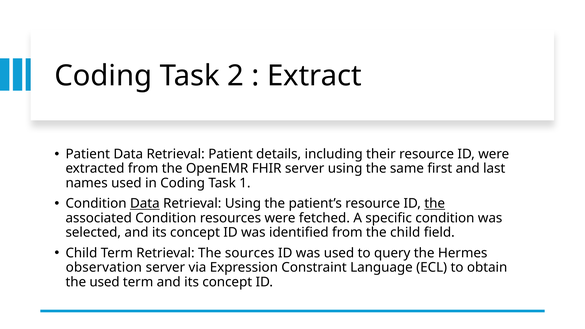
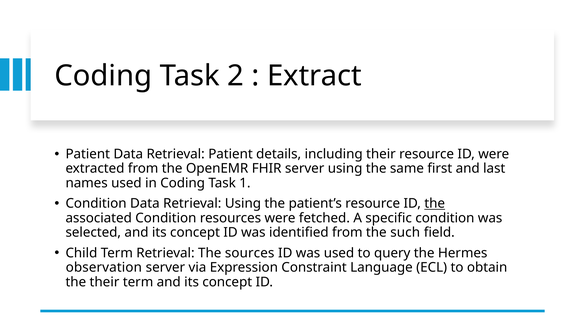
Data underline: present -> none (145, 204)
the child: child -> such (405, 232)
the used: used -> their (104, 282)
